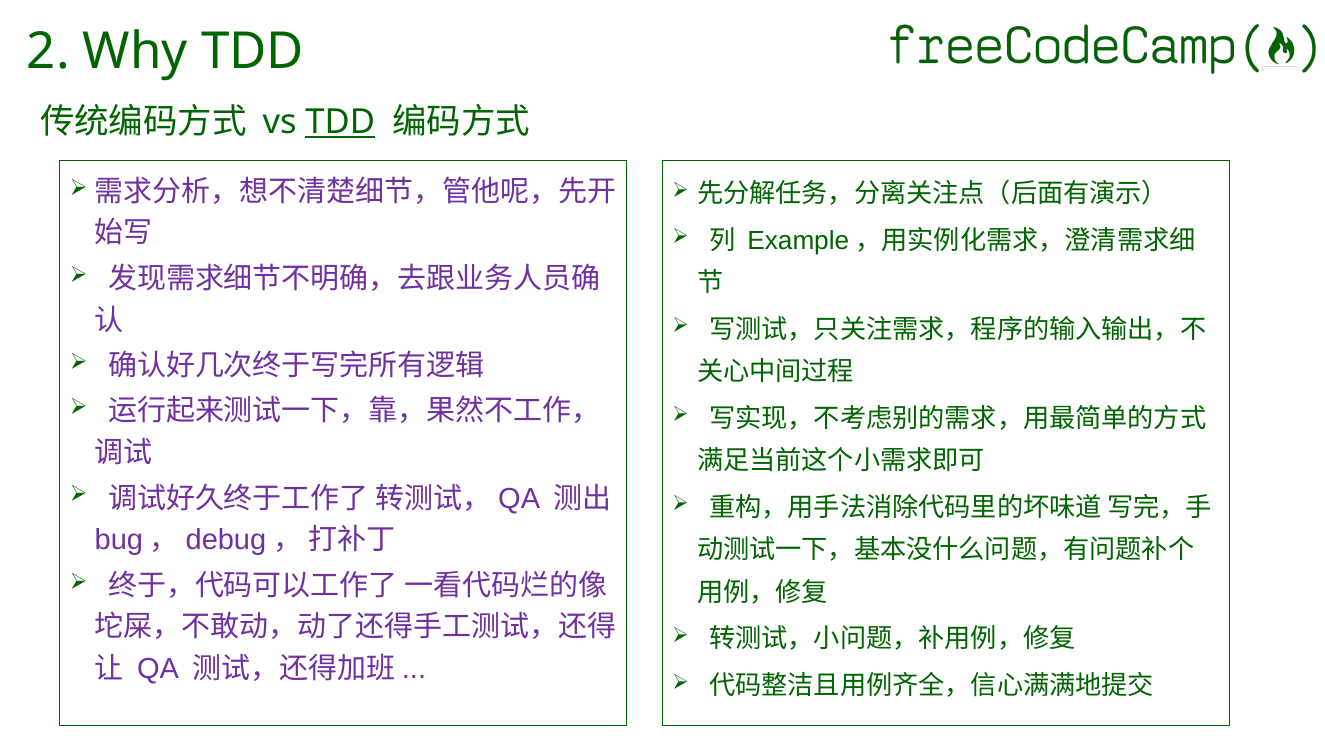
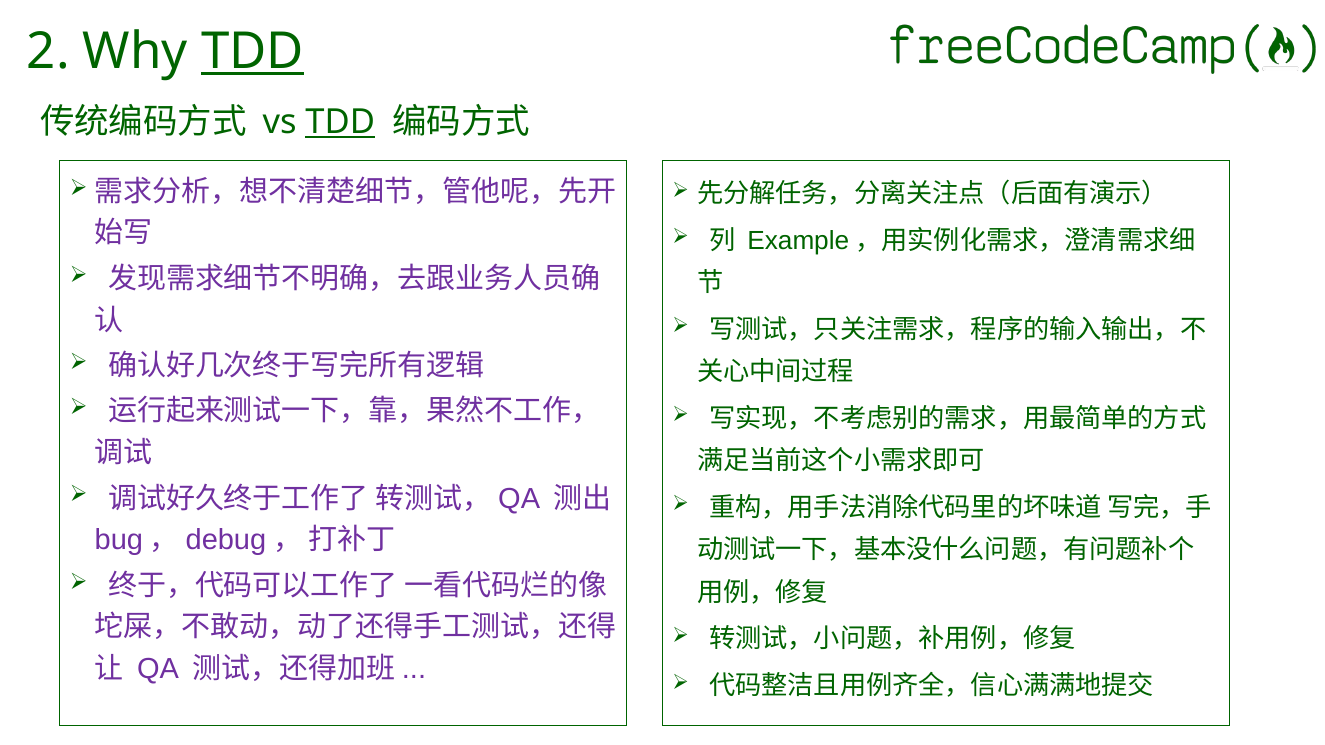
TDD underline: none -> present (253, 51)
